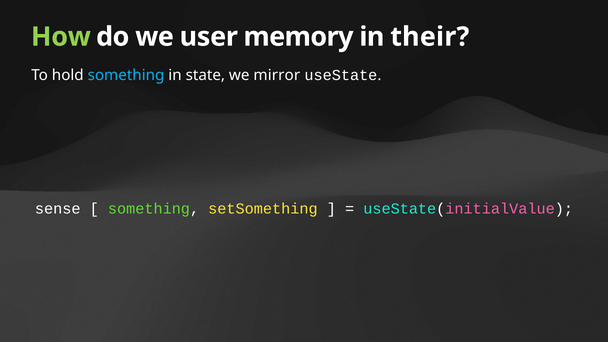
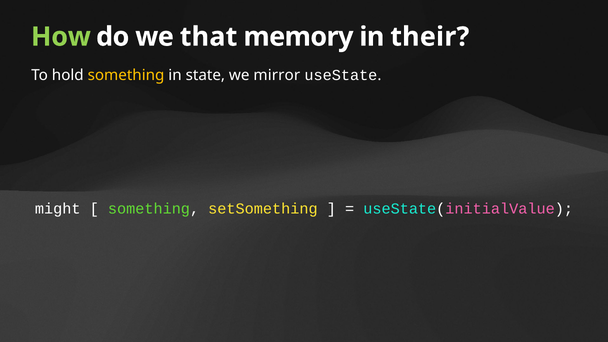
user: user -> that (209, 37)
something colour: light blue -> yellow (126, 75)
sense: sense -> might (58, 209)
